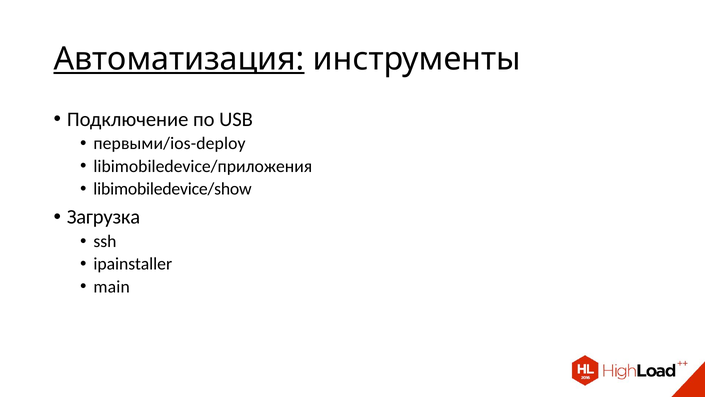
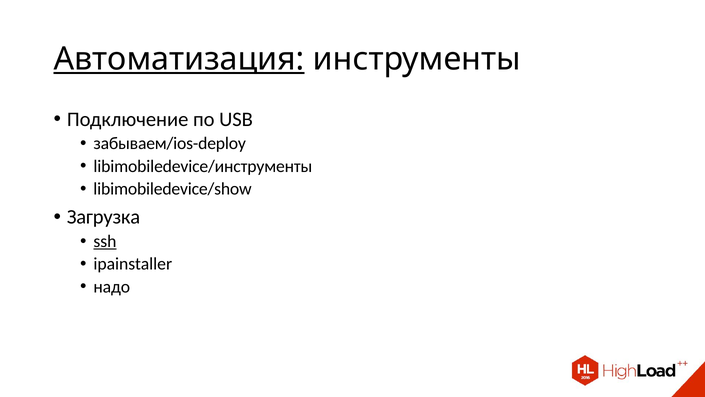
первыми/ios-deploy: первыми/ios-deploy -> забываем/ios-deploy (170, 143)
libimobiledevice/приложения: libimobiledevice/приложения -> libimobiledevice/инструменты (203, 166)
ssh underline: none -> present (105, 241)
main: main -> надо (112, 287)
